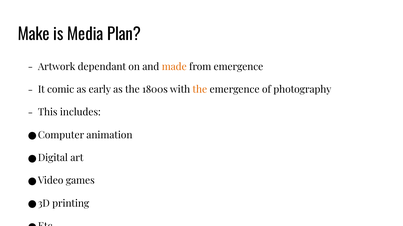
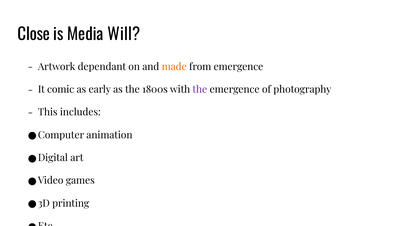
Make: Make -> Close (34, 35)
Plan: Plan -> Will (124, 35)
the colour: orange -> purple (200, 90)
